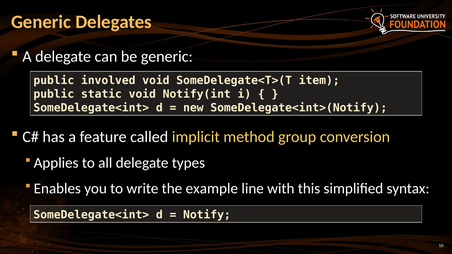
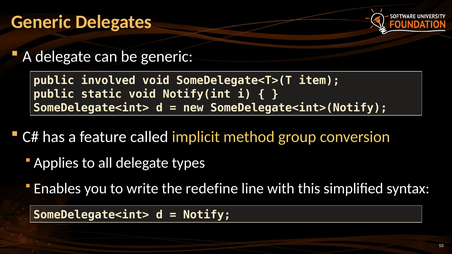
example: example -> redefine (212, 189)
